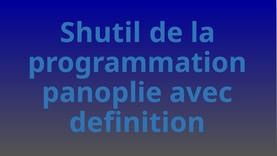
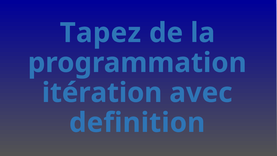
Shutil: Shutil -> Tapez (100, 33)
panoplie: panoplie -> itération (102, 93)
